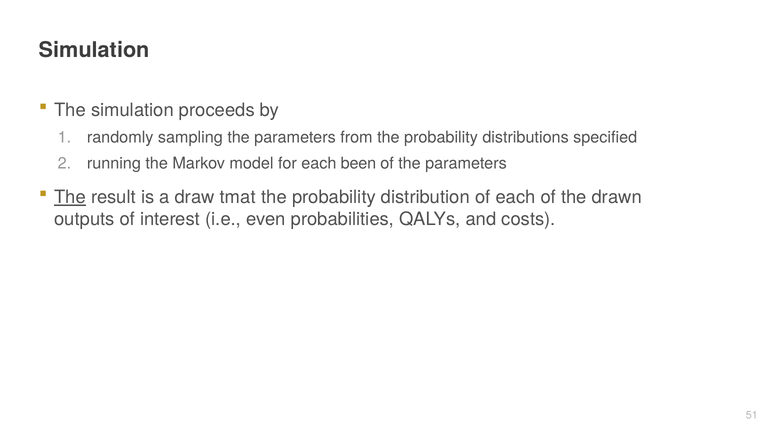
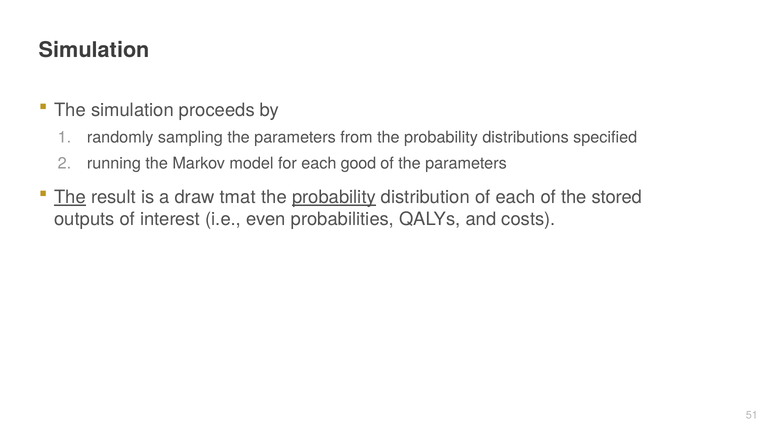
been: been -> good (358, 163)
probability underline: none -> present (334, 197)
drawn: drawn -> stored (617, 197)
